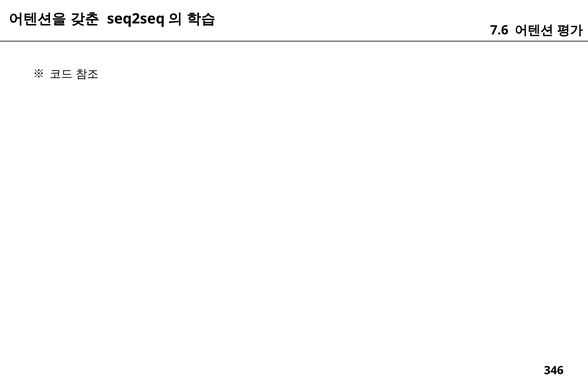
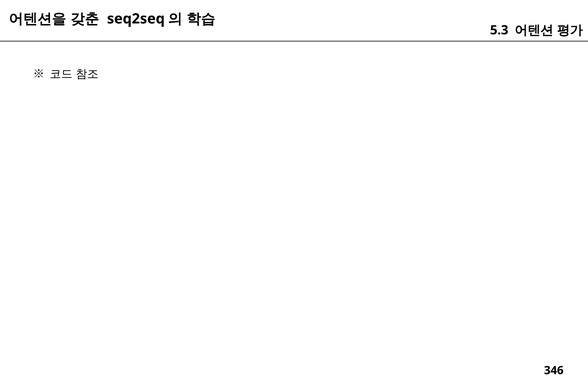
7.6: 7.6 -> 5.3 (499, 30)
